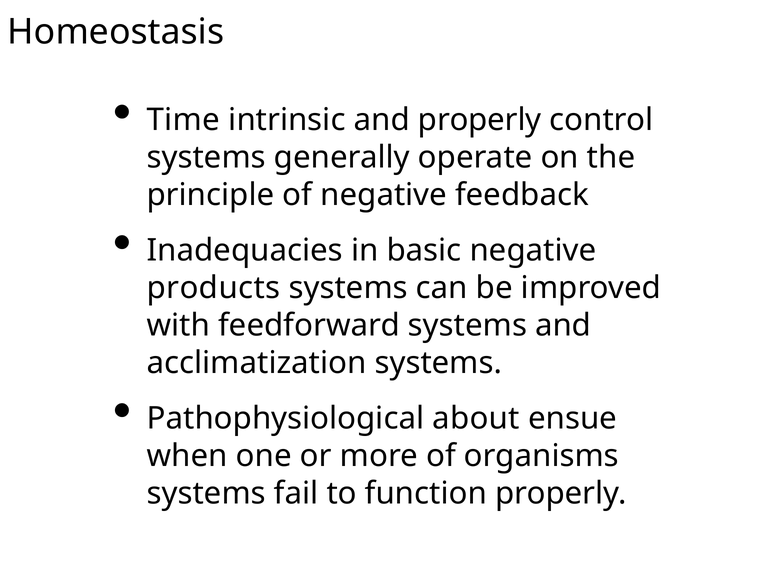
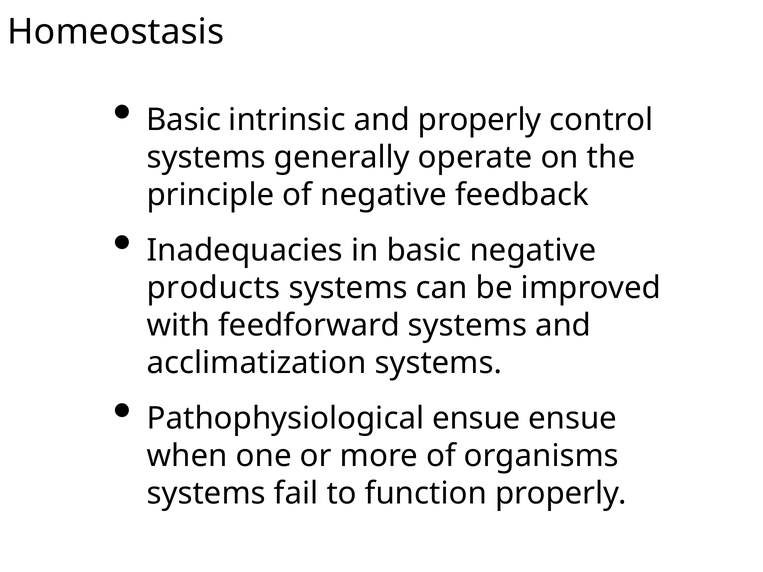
Time: Time -> Basic (184, 120)
Pathophysiological about: about -> ensue (476, 419)
